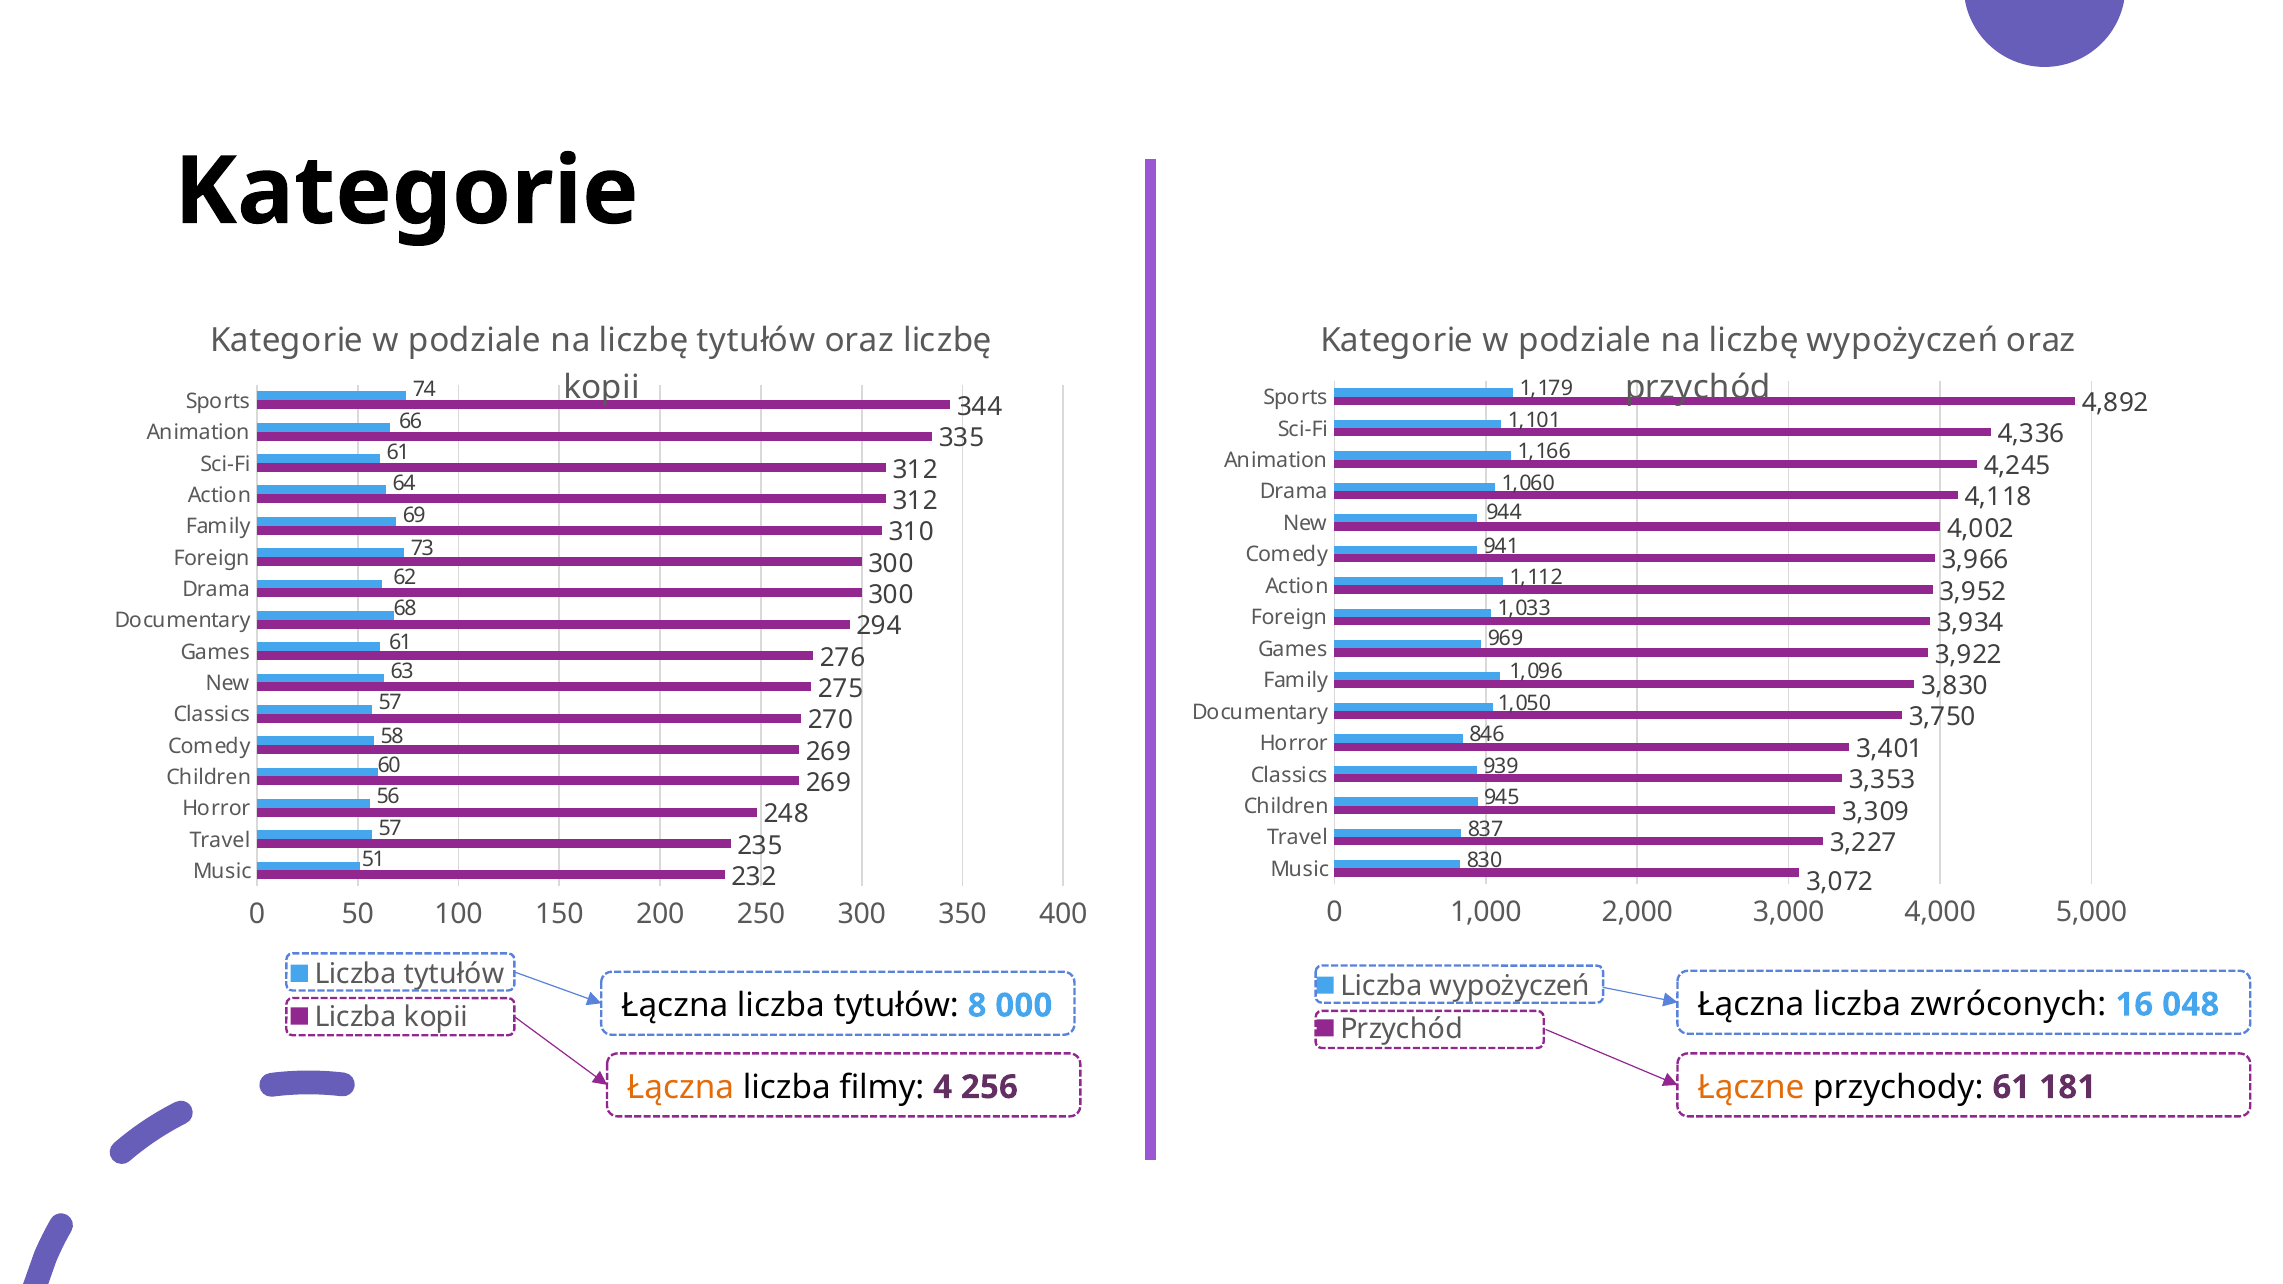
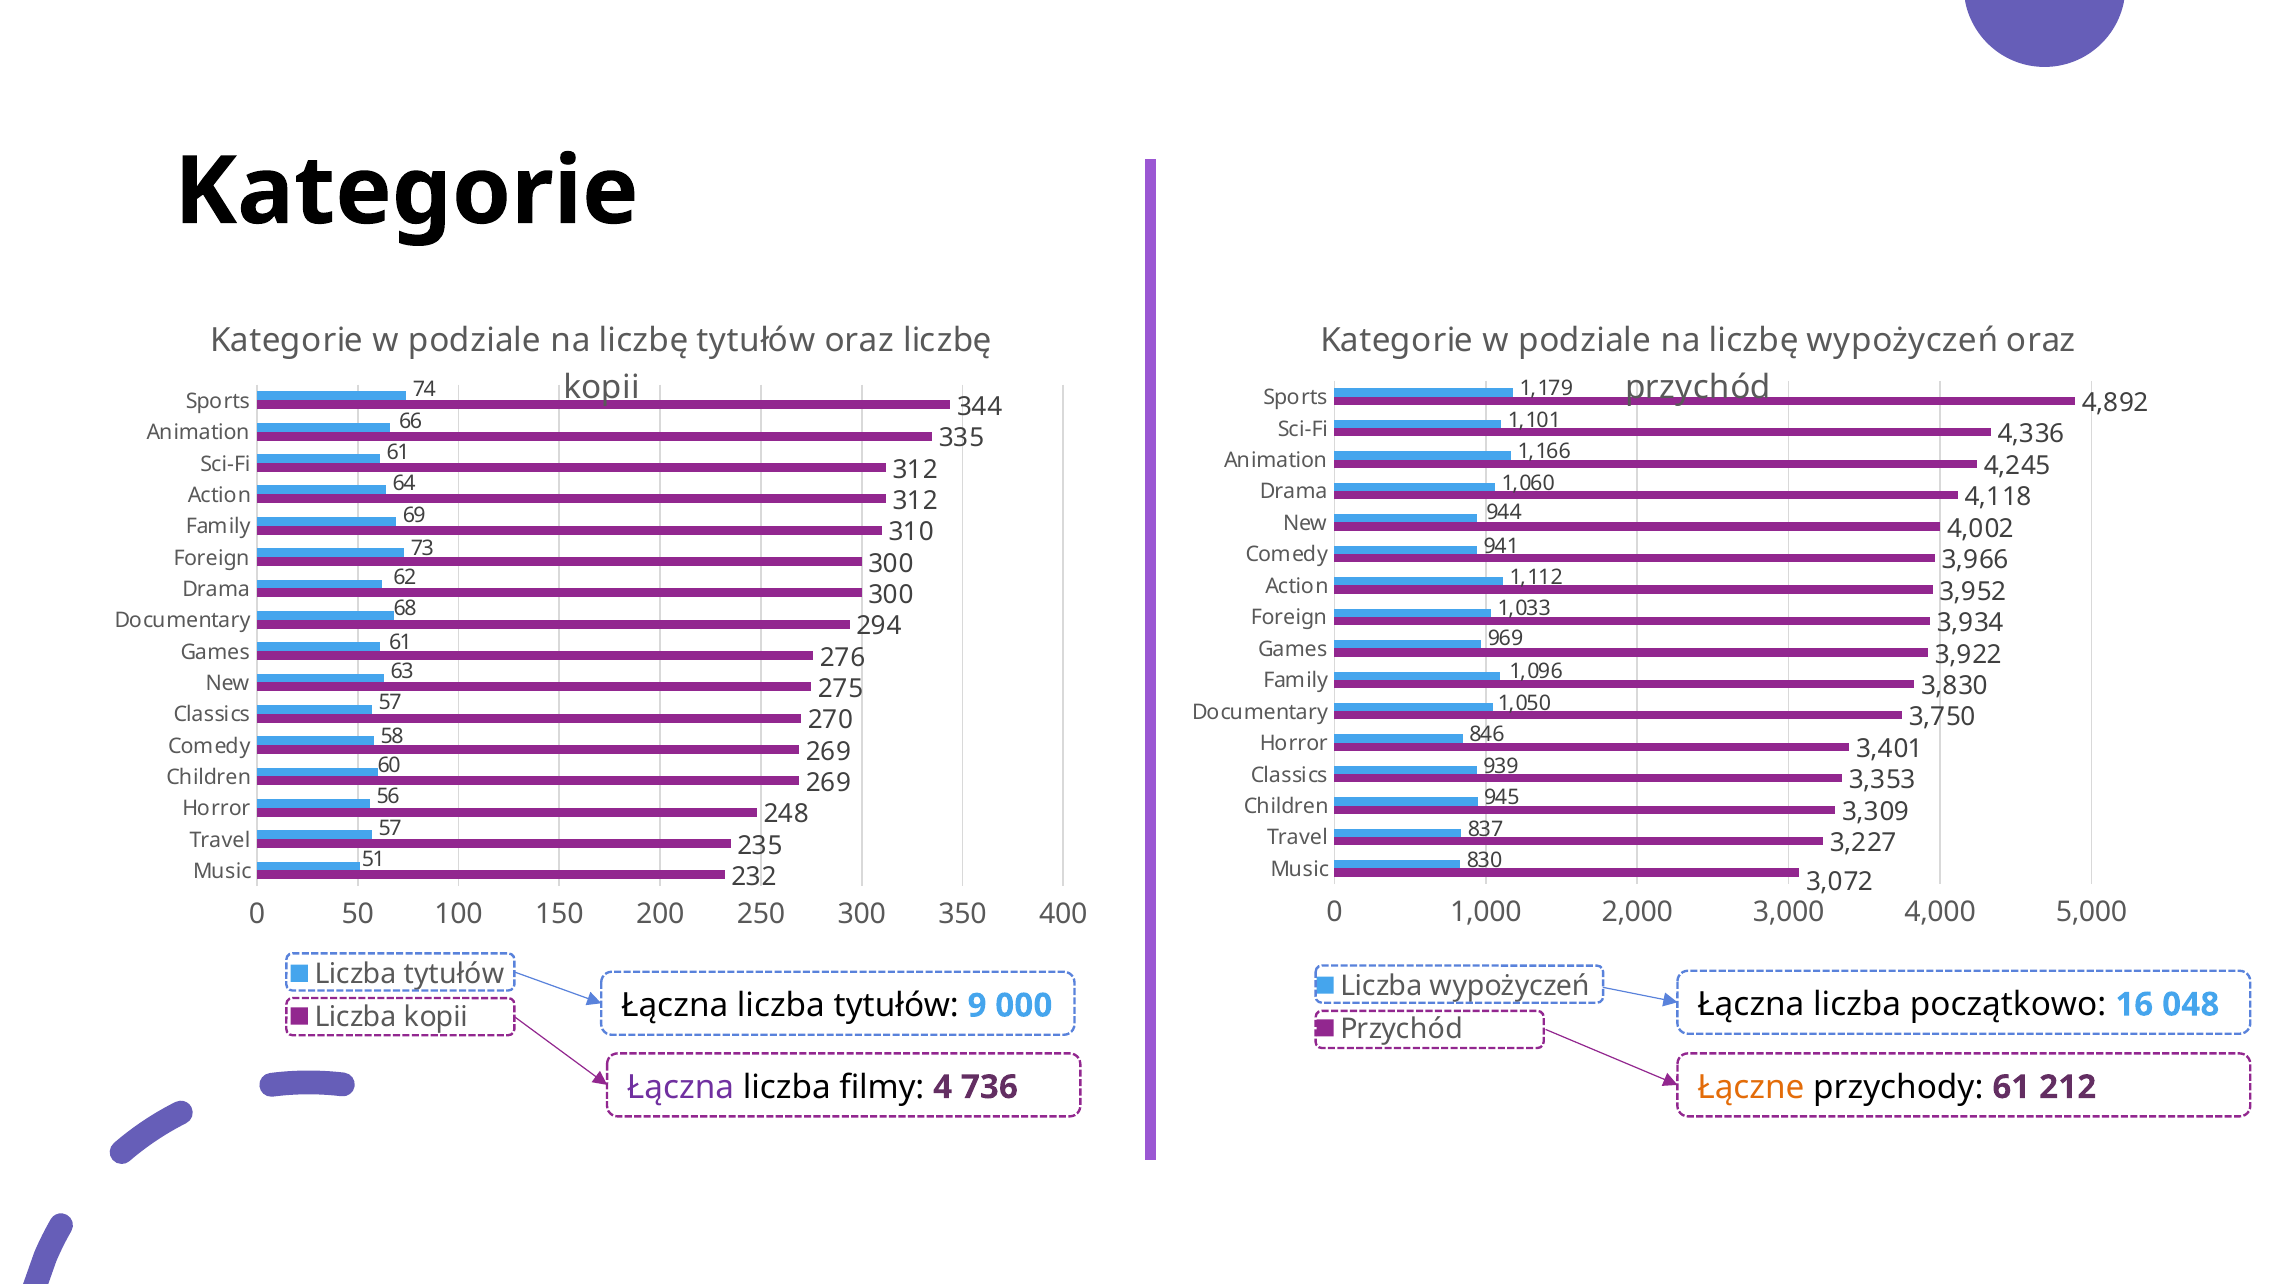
zwróconych: zwróconych -> początkowo (2008, 1005)
8: 8 -> 9 (977, 1006)
Łączna colour: orange -> purple (681, 1087)
256: 256 -> 736 (989, 1087)
181: 181 -> 212 (2068, 1087)
